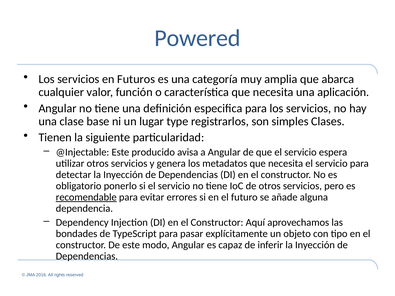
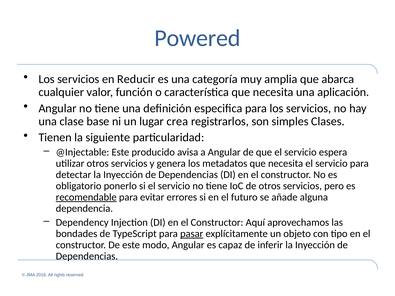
Futuros: Futuros -> Reducir (136, 79)
type: type -> crea (177, 121)
pasar underline: none -> present (192, 234)
